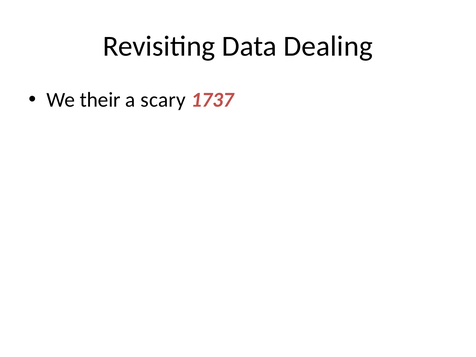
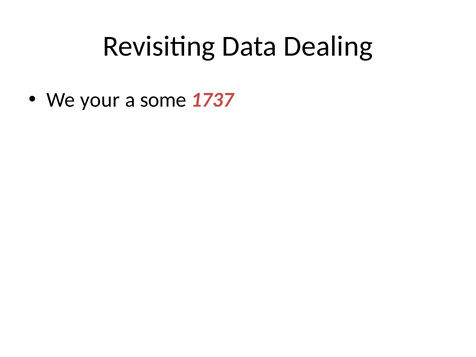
their: their -> your (100, 100)
scary: scary -> some (163, 100)
